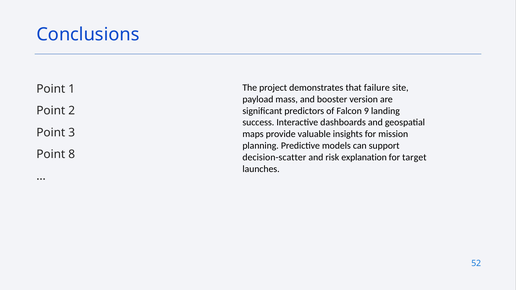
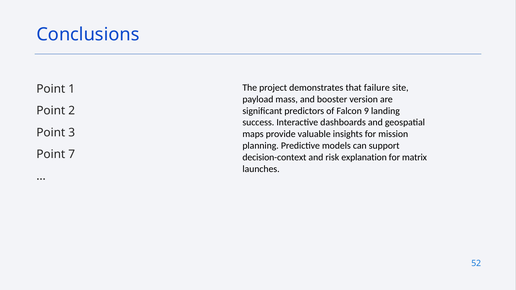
8: 8 -> 7 (72, 154)
decision-scatter: decision-scatter -> decision-context (274, 157)
target: target -> matrix (414, 157)
